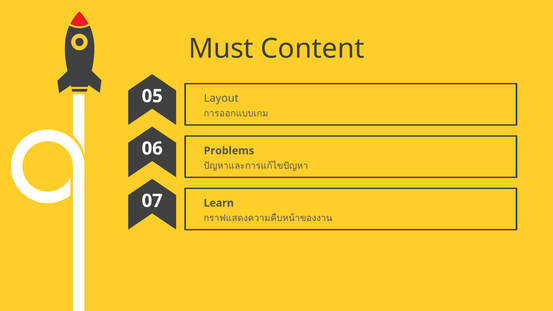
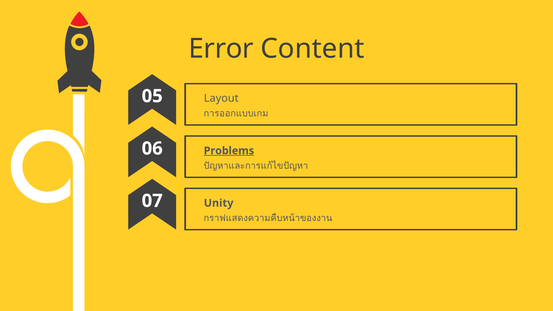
Must: Must -> Error (221, 49)
Problems underline: none -> present (229, 151)
Learn: Learn -> Unity (219, 203)
